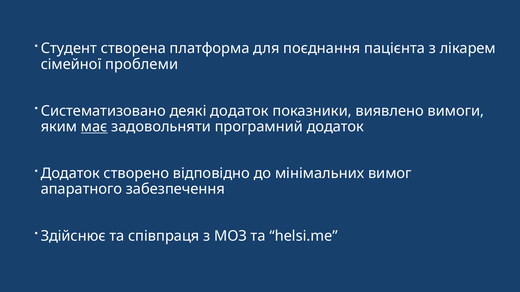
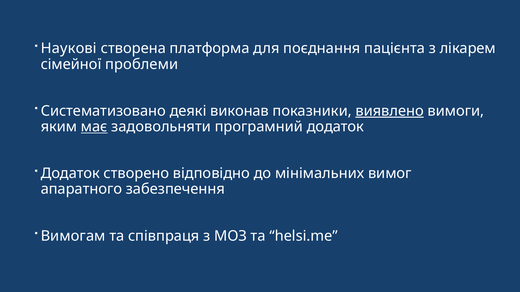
Студент: Студент -> Наукові (69, 48)
деякі додаток: додаток -> виконав (240, 111)
виявлено underline: none -> present (390, 111)
Здійснює: Здійснює -> Вимогам (73, 236)
